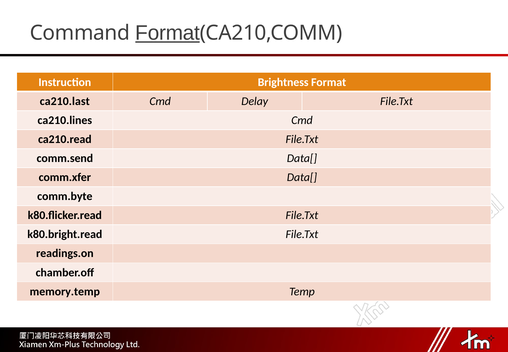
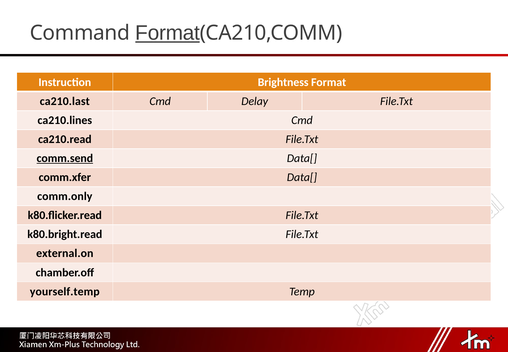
comm.send underline: none -> present (65, 158)
comm.byte: comm.byte -> comm.only (65, 196)
readings.on: readings.on -> external.on (65, 253)
memory.temp: memory.temp -> yourself.temp (65, 291)
